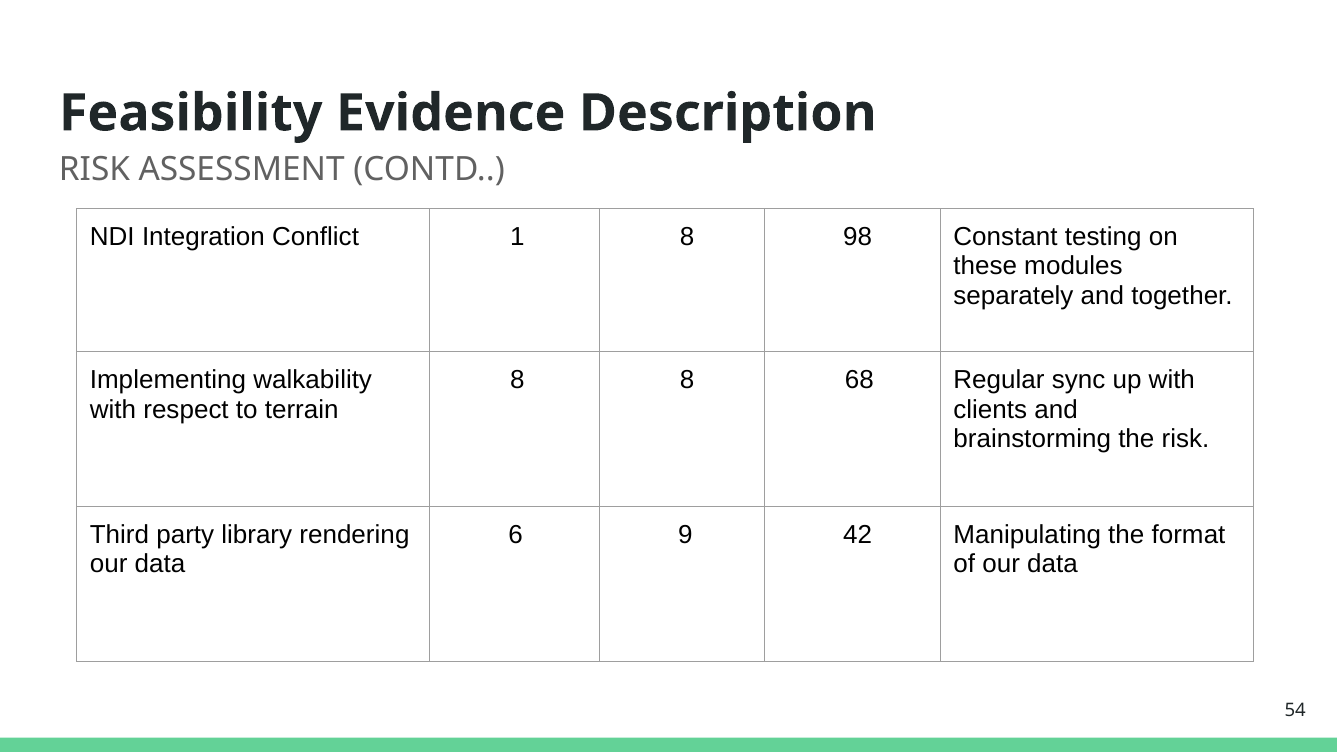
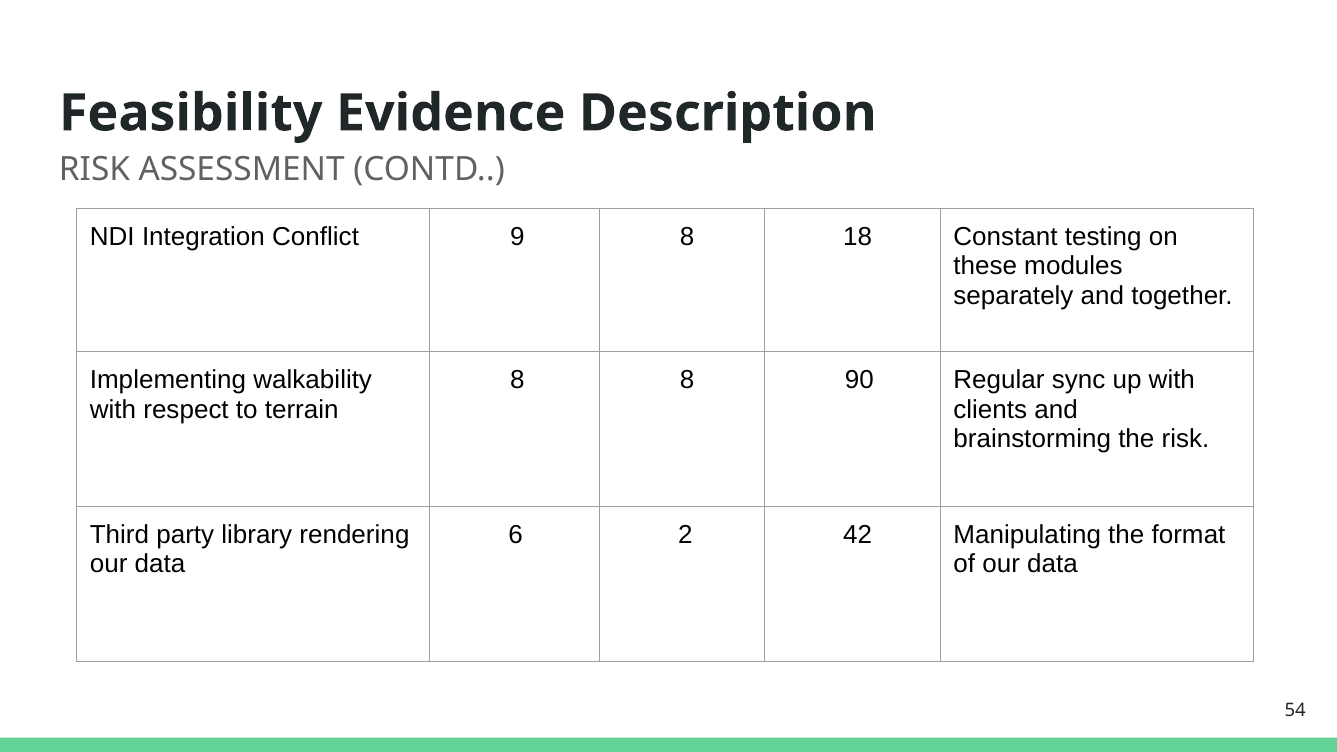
1: 1 -> 9 (517, 237)
98: 98 -> 18 (858, 237)
68: 68 -> 90 (859, 380)
9: 9 -> 2 (685, 535)
